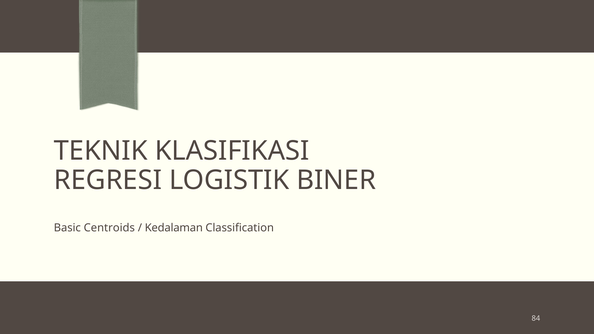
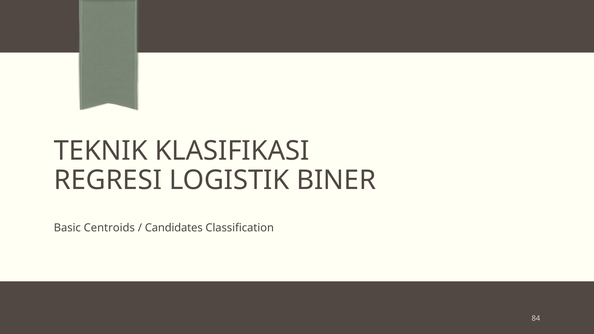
Kedalaman: Kedalaman -> Candidates (174, 228)
